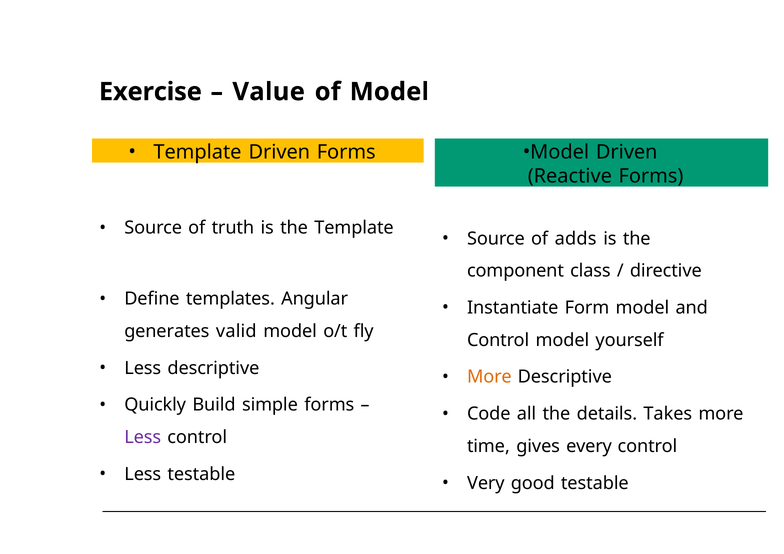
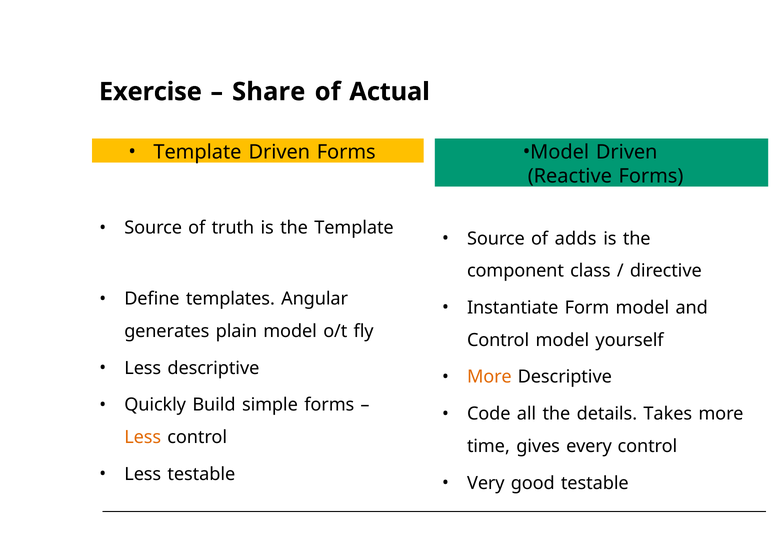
Value: Value -> Share (269, 92)
of Model: Model -> Actual (389, 92)
valid: valid -> plain (236, 332)
Less colour: purple -> orange (143, 438)
